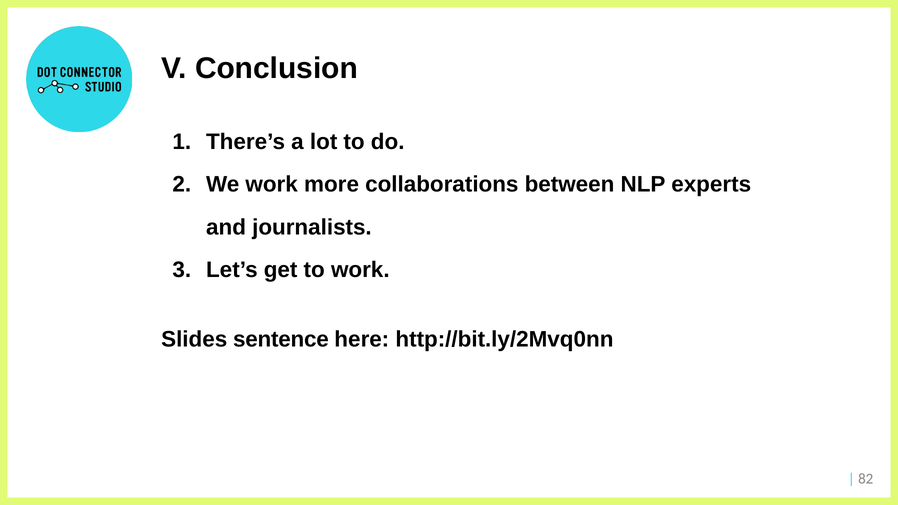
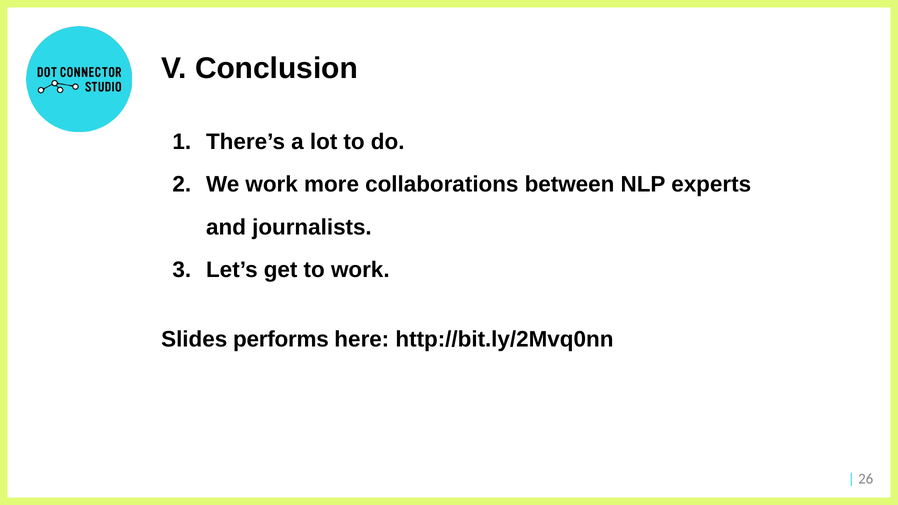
sentence: sentence -> performs (281, 340)
82: 82 -> 26 (866, 479)
